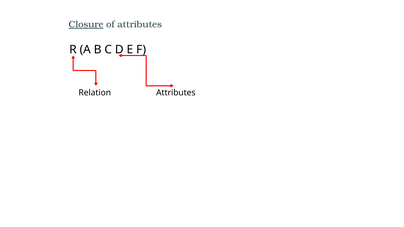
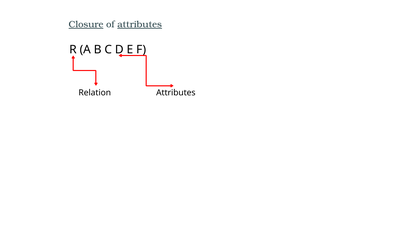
attributes underline: none -> present (140, 24)
